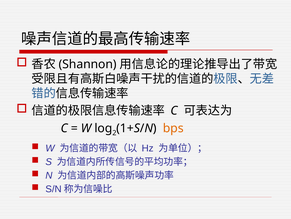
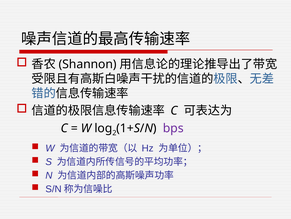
bps colour: orange -> purple (173, 128)
